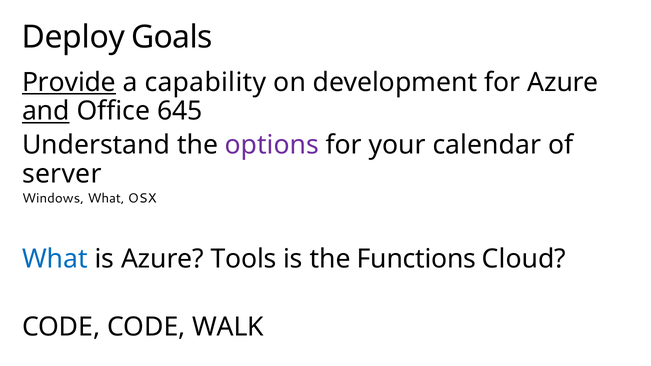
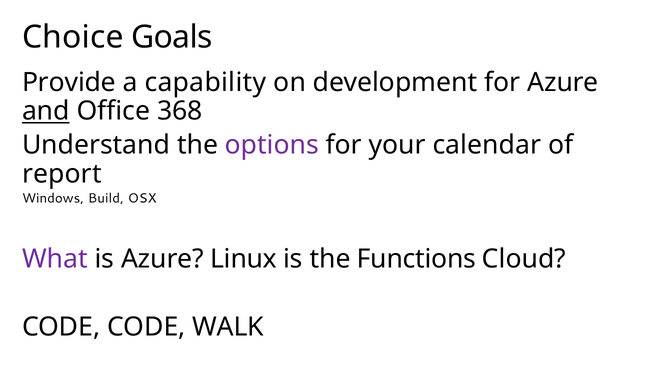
Deploy: Deploy -> Choice (73, 37)
Provide underline: present -> none (69, 82)
645: 645 -> 368 (180, 111)
server: server -> report (62, 174)
Windows What: What -> Build (106, 198)
What colour: blue -> purple (55, 259)
Tools: Tools -> Linux (244, 259)
